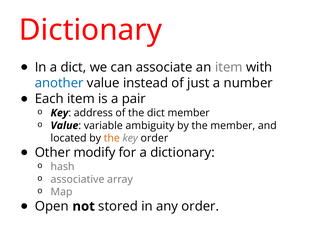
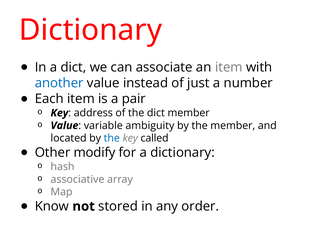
the colour: orange -> blue (112, 138)
key order: order -> called (155, 138)
Open: Open -> Know (52, 206)
